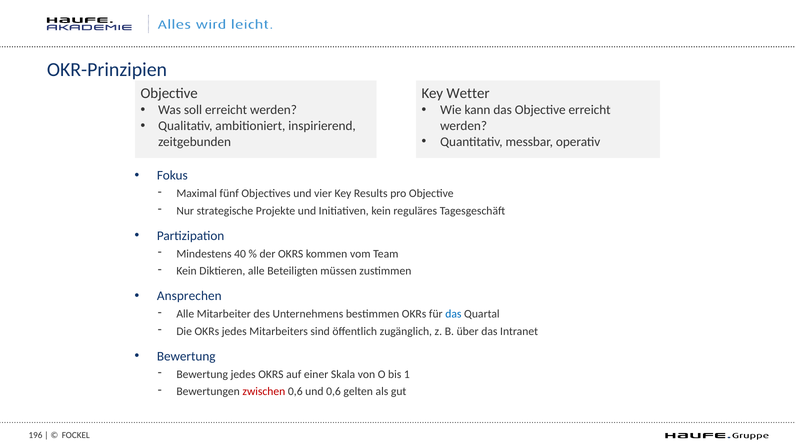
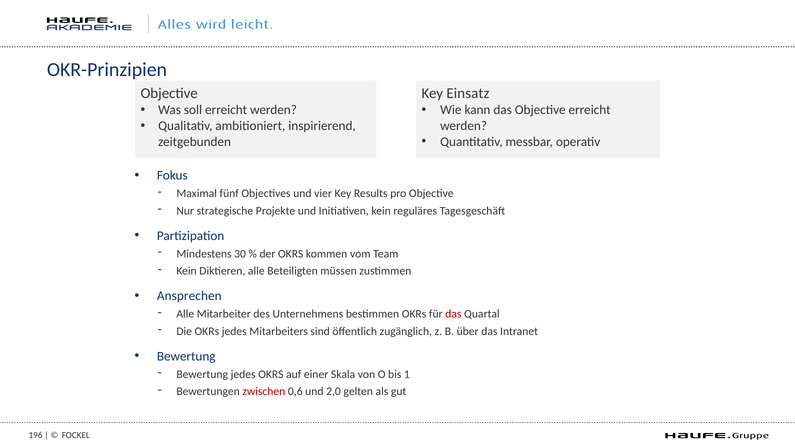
Wetter: Wetter -> Einsatz (468, 93)
40: 40 -> 30 (240, 254)
das colour: blue -> red (453, 314)
und 0,6: 0,6 -> 2,0 (333, 392)
